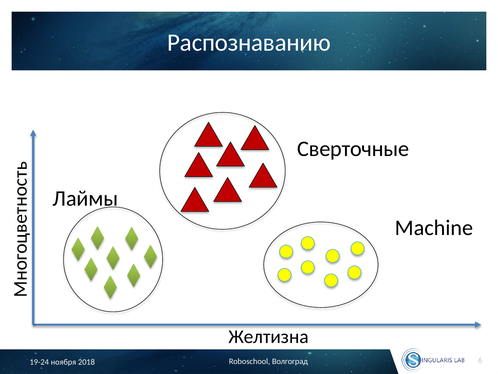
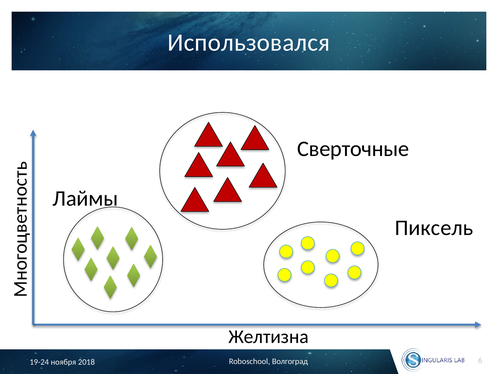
Распознаванию: Распознаванию -> Использовался (249, 43)
Machine: Machine -> Пиксель (434, 228)
